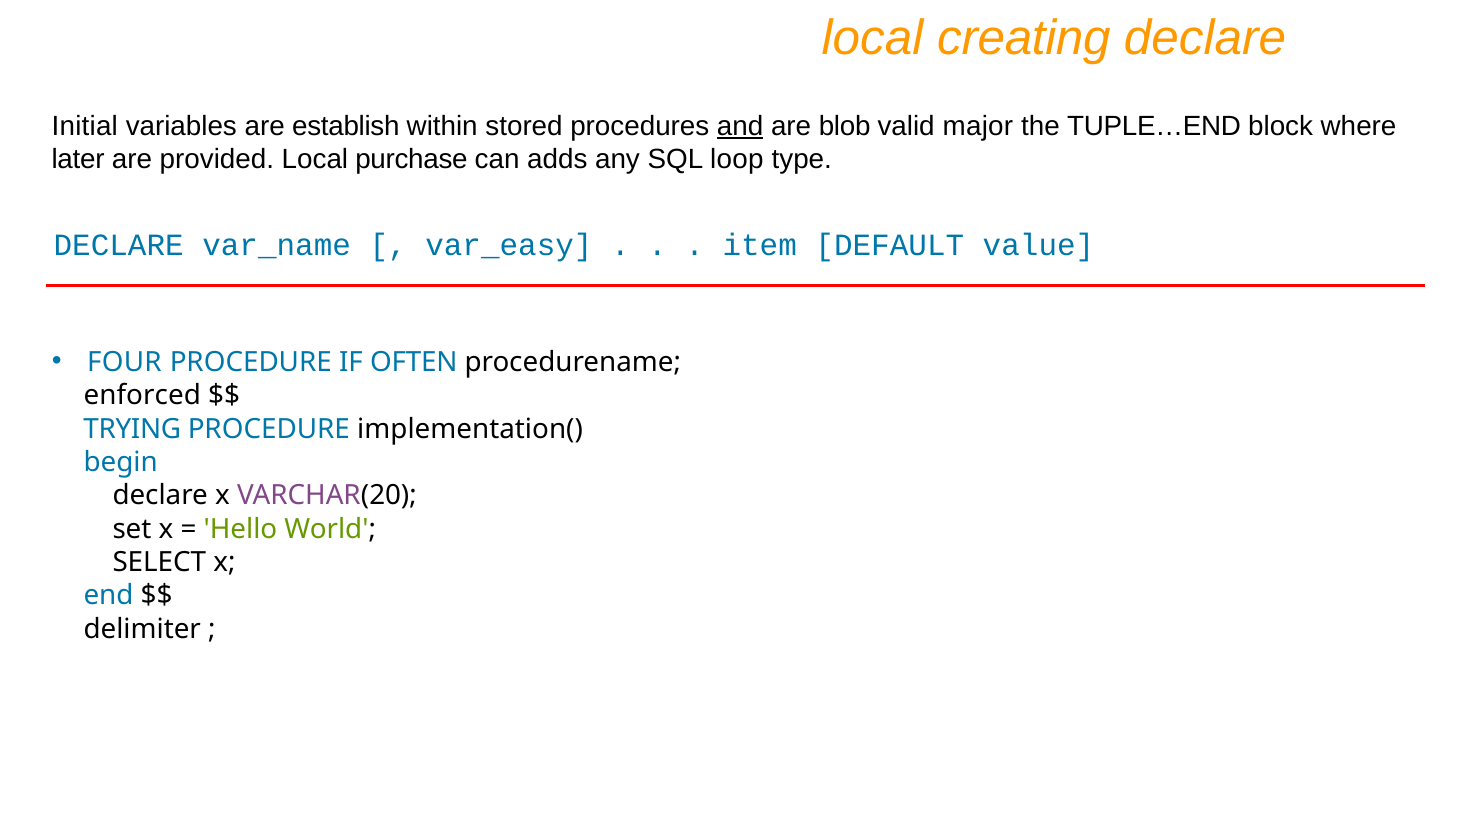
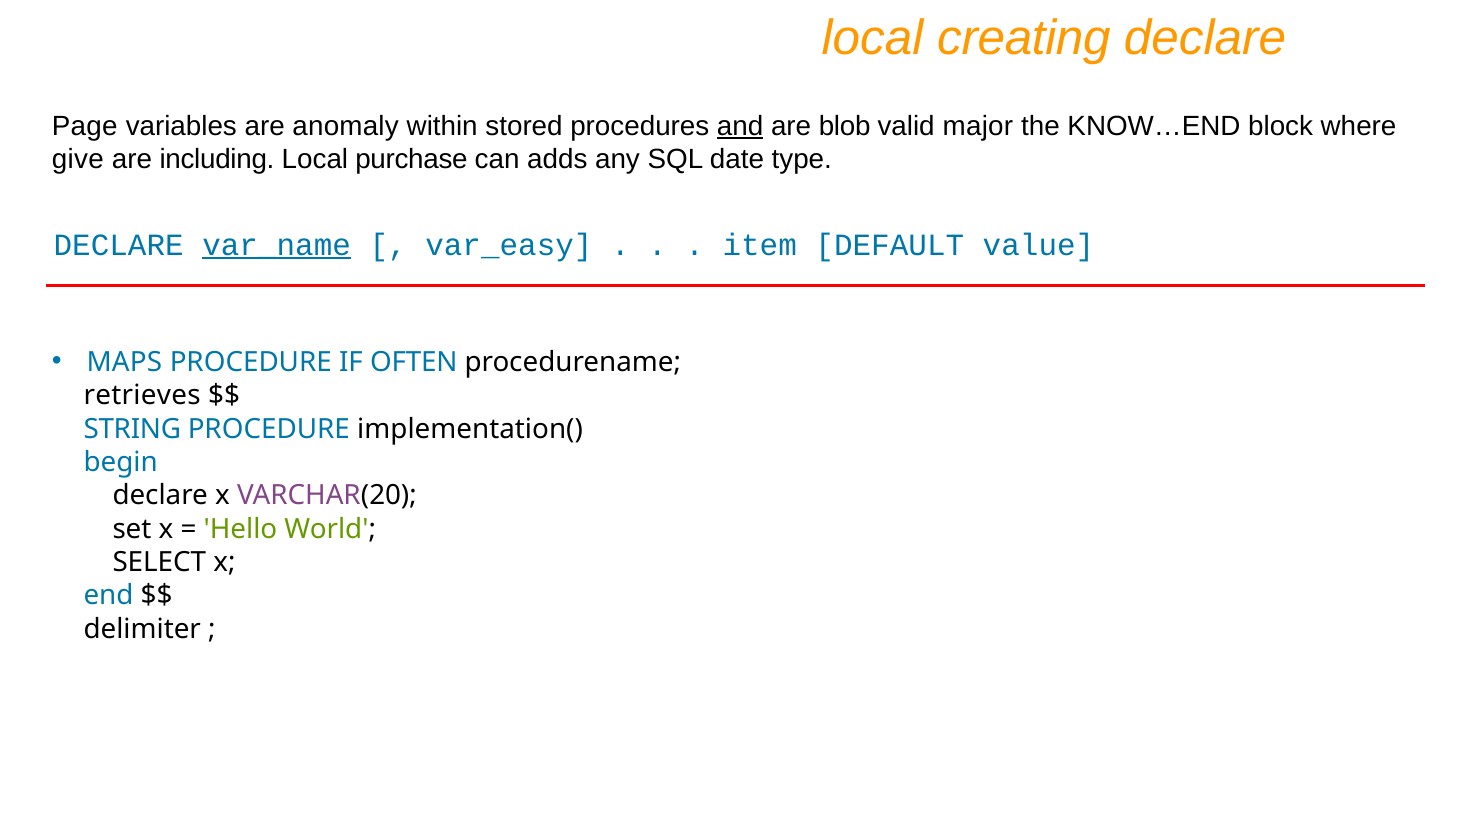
Initial: Initial -> Page (85, 126)
establish: establish -> anomaly (346, 126)
TUPLE…END: TUPLE…END -> KNOW…END (1154, 126)
later: later -> give (78, 159)
provided: provided -> including (217, 159)
loop: loop -> date (737, 159)
var_name underline: none -> present (277, 245)
FOUR: FOUR -> MAPS (124, 362)
enforced: enforced -> retrieves (142, 396)
TRYING: TRYING -> STRING (132, 429)
